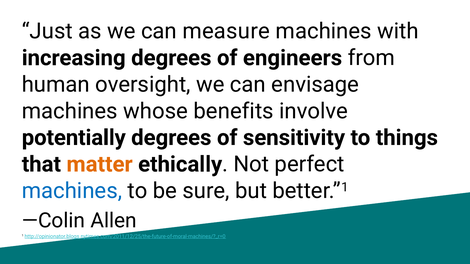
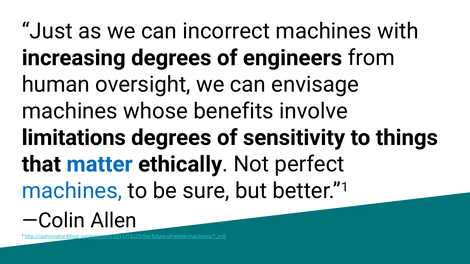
measure: measure -> incorrect (226, 31)
potentially: potentially -> limitations (74, 138)
matter colour: orange -> blue (100, 164)
